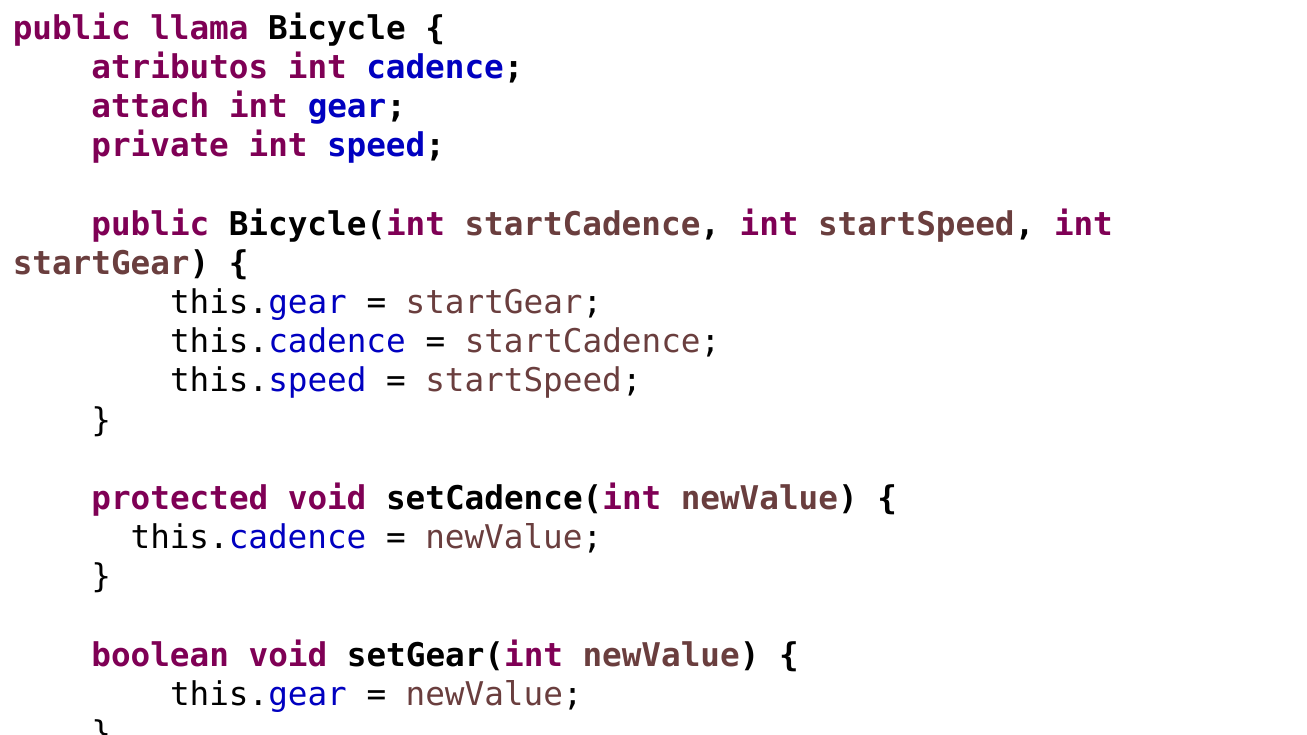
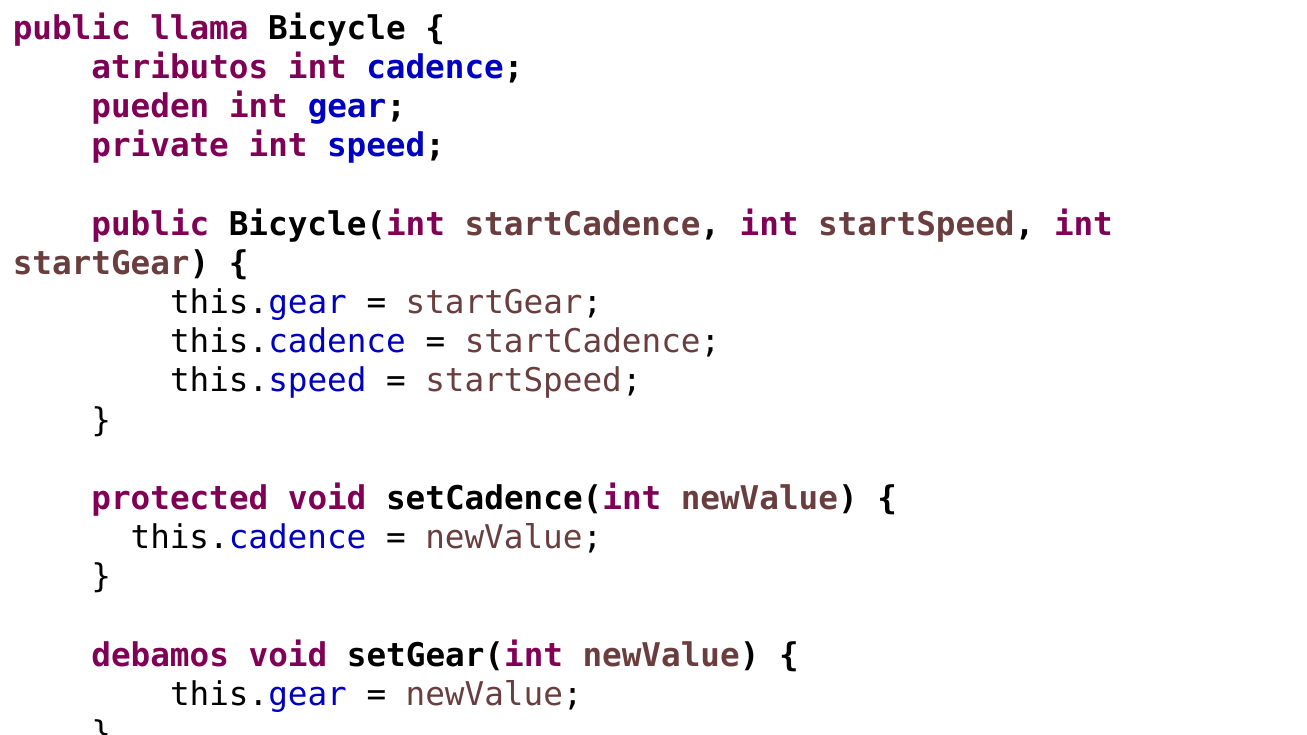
attach: attach -> pueden (150, 107)
boolean: boolean -> debamos (160, 656)
